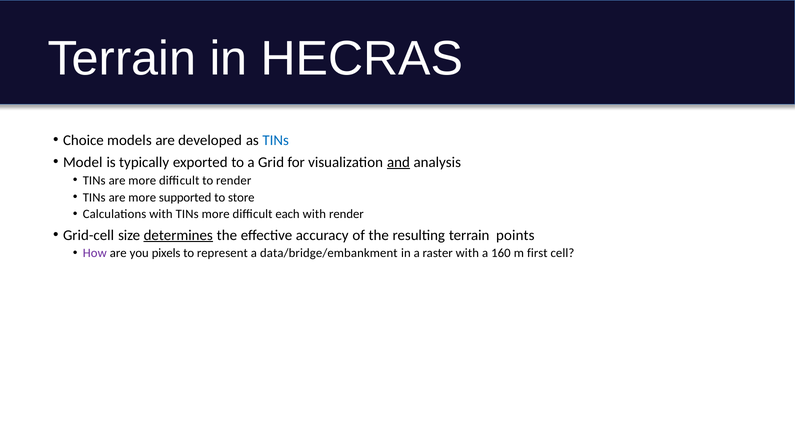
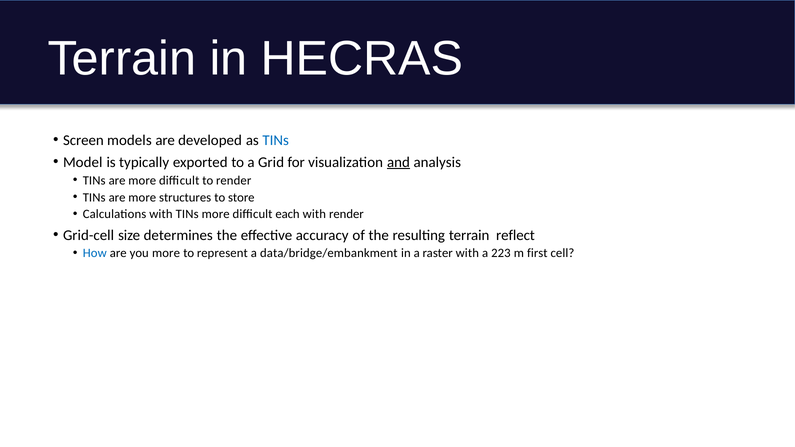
Choice: Choice -> Screen (83, 140)
supported: supported -> structures (185, 197)
determines underline: present -> none (178, 235)
points: points -> reflect (515, 235)
How colour: purple -> blue (95, 253)
you pixels: pixels -> more (166, 253)
160: 160 -> 223 (501, 253)
